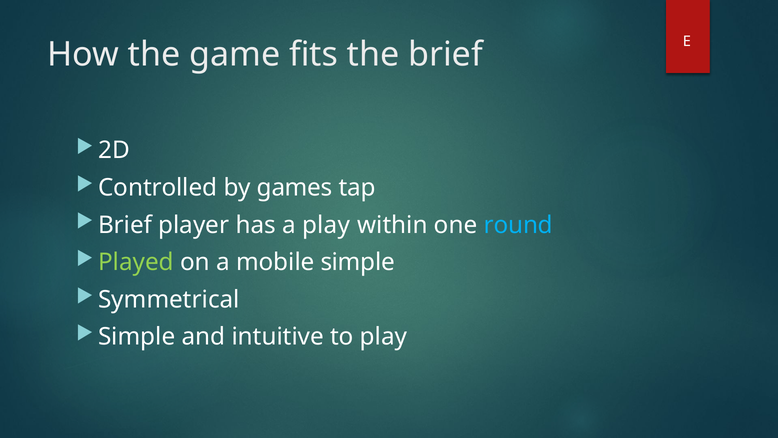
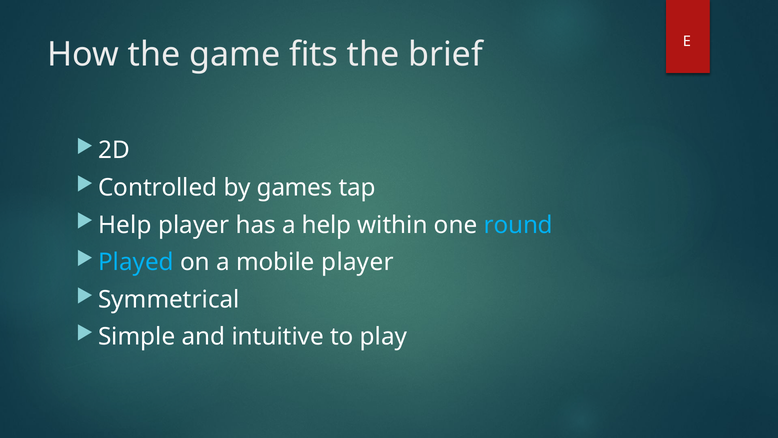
Brief: Brief -> Help (125, 225)
a play: play -> help (327, 225)
Played colour: light green -> light blue (136, 262)
mobile simple: simple -> player (357, 262)
